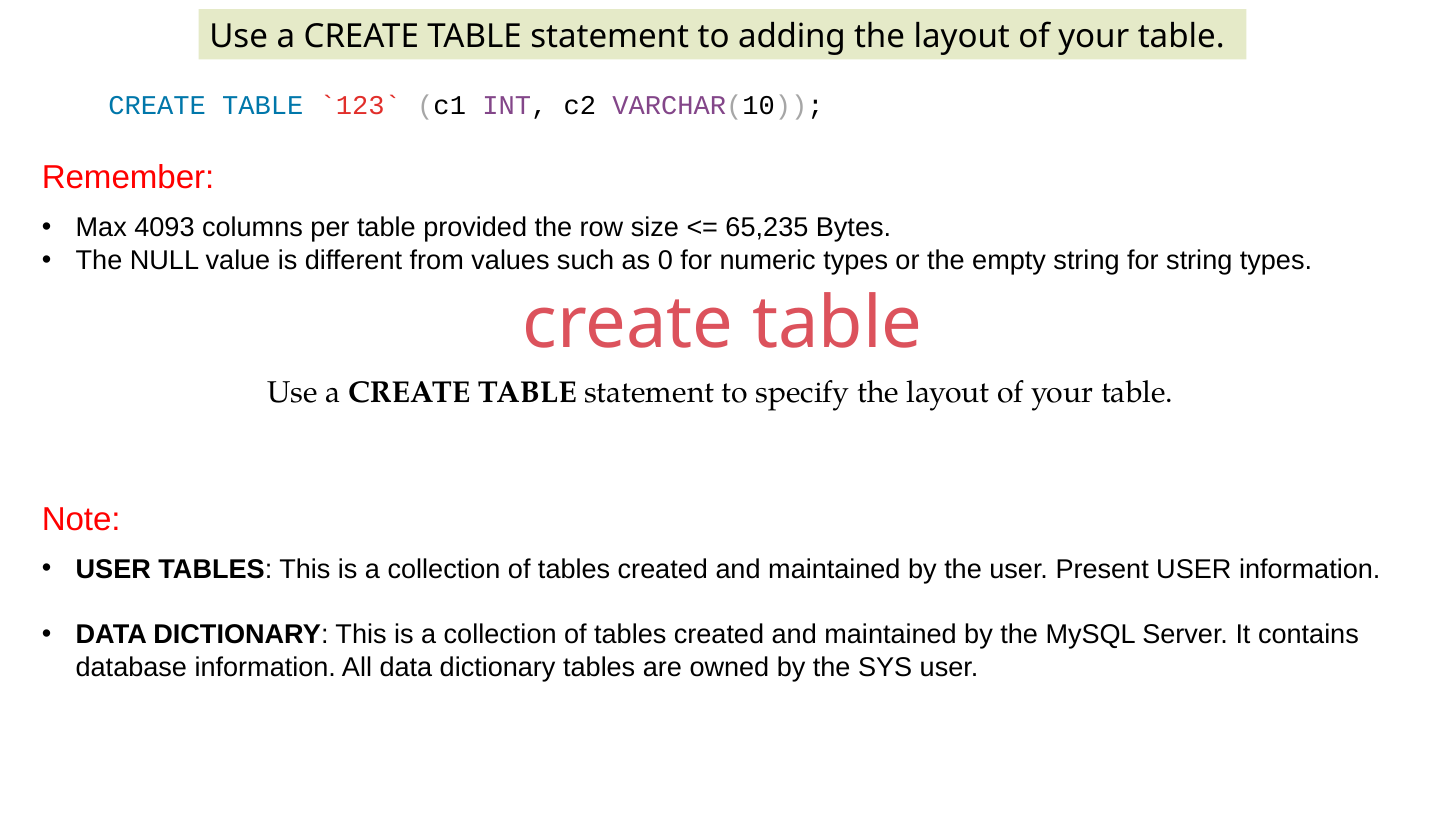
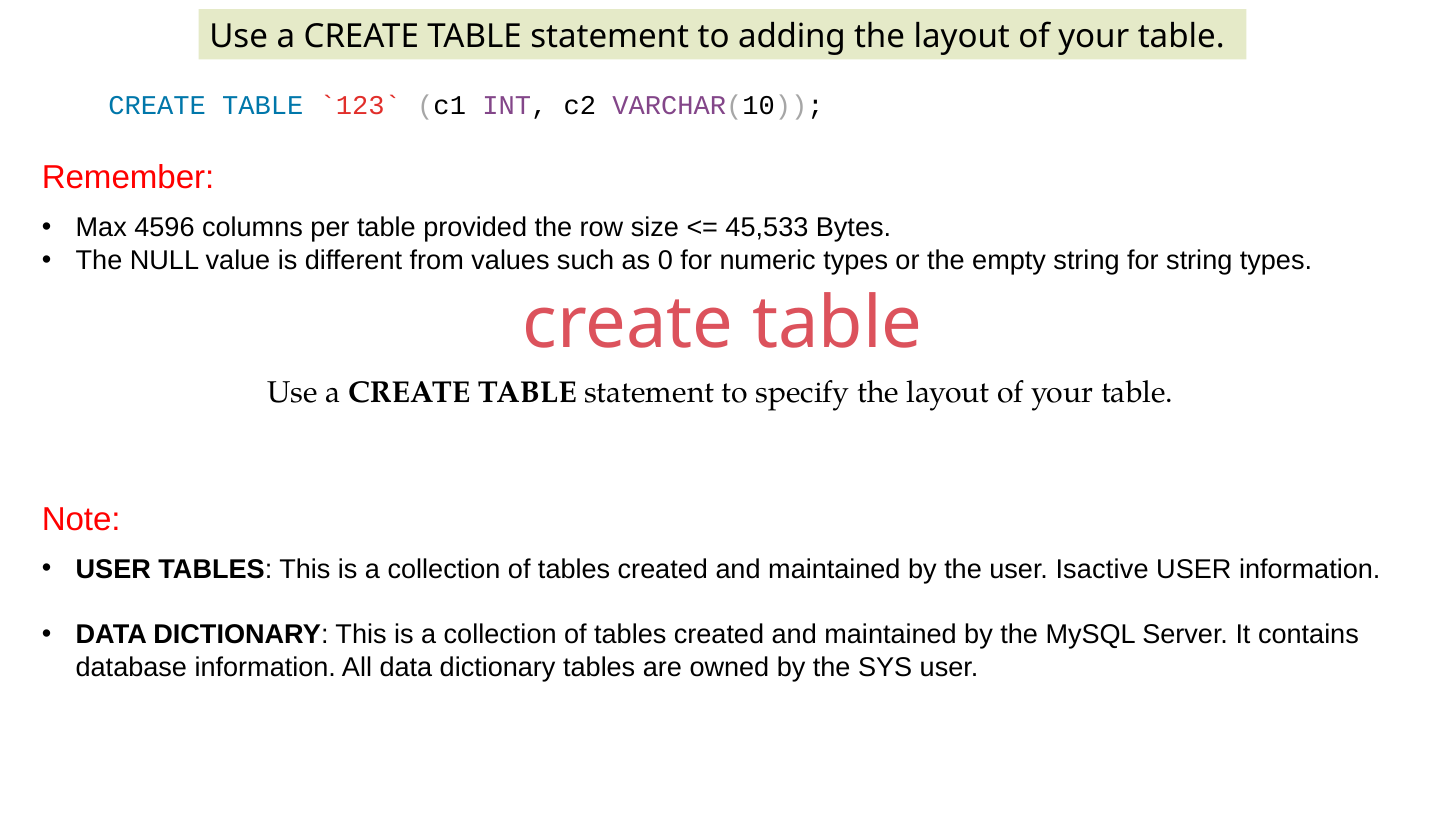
4093: 4093 -> 4596 (164, 228)
65,235: 65,235 -> 45,533 (767, 228)
Present: Present -> Isactive (1102, 569)
